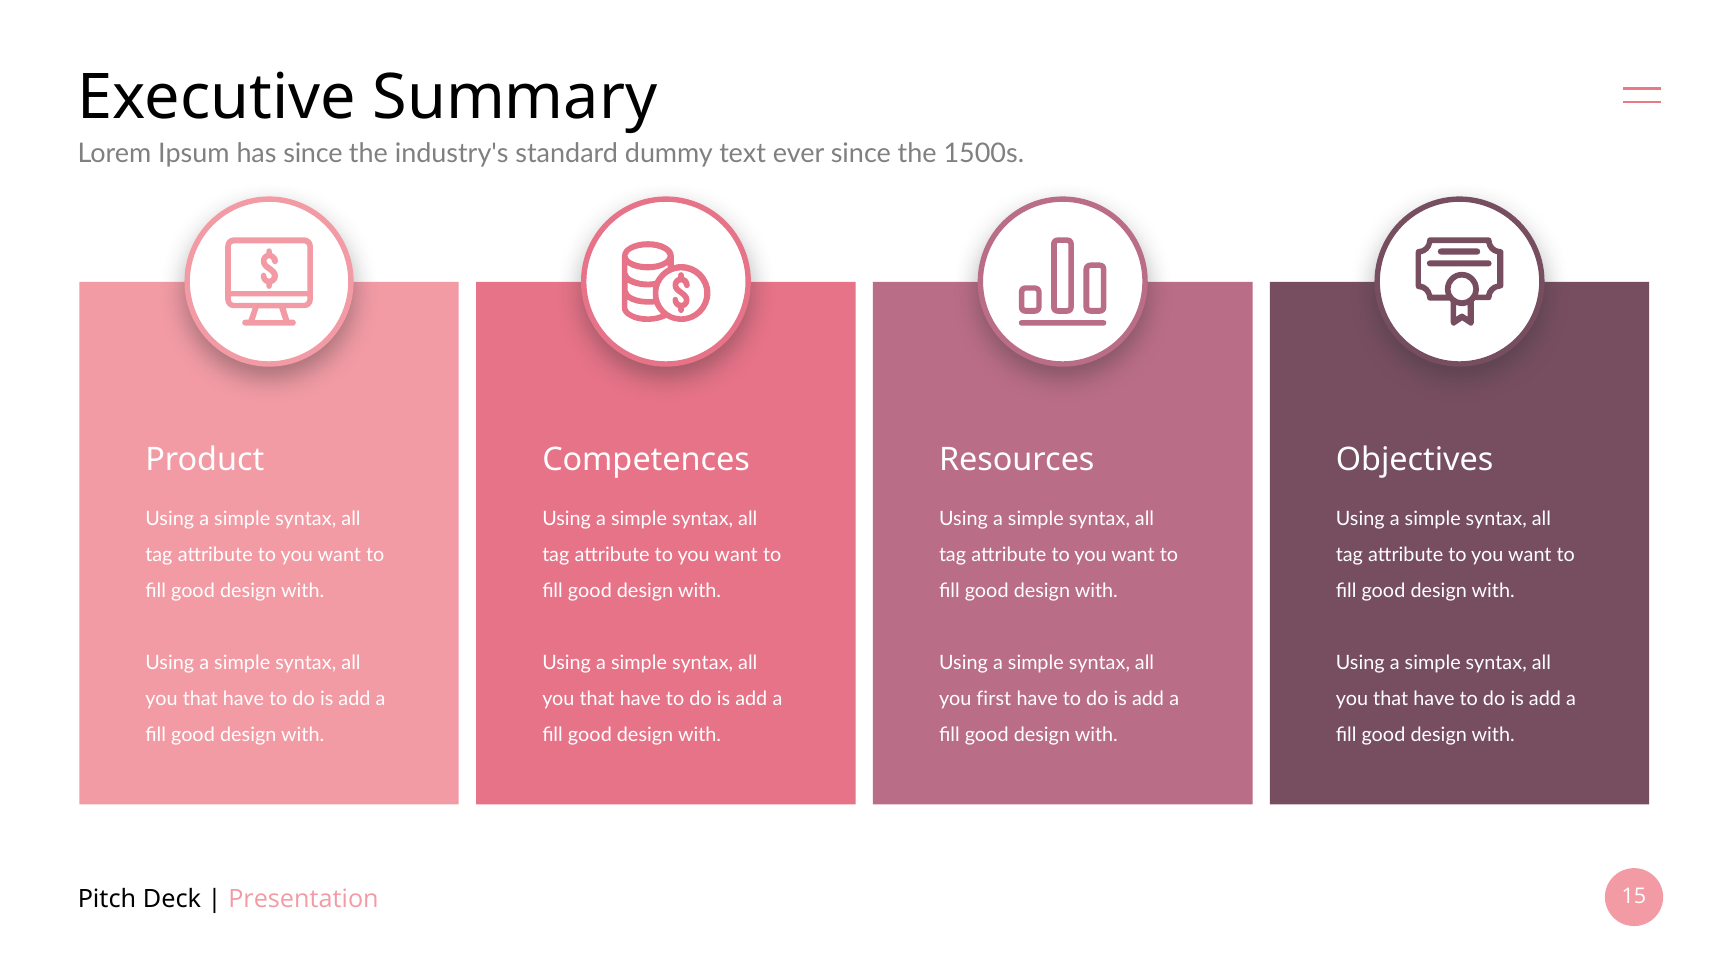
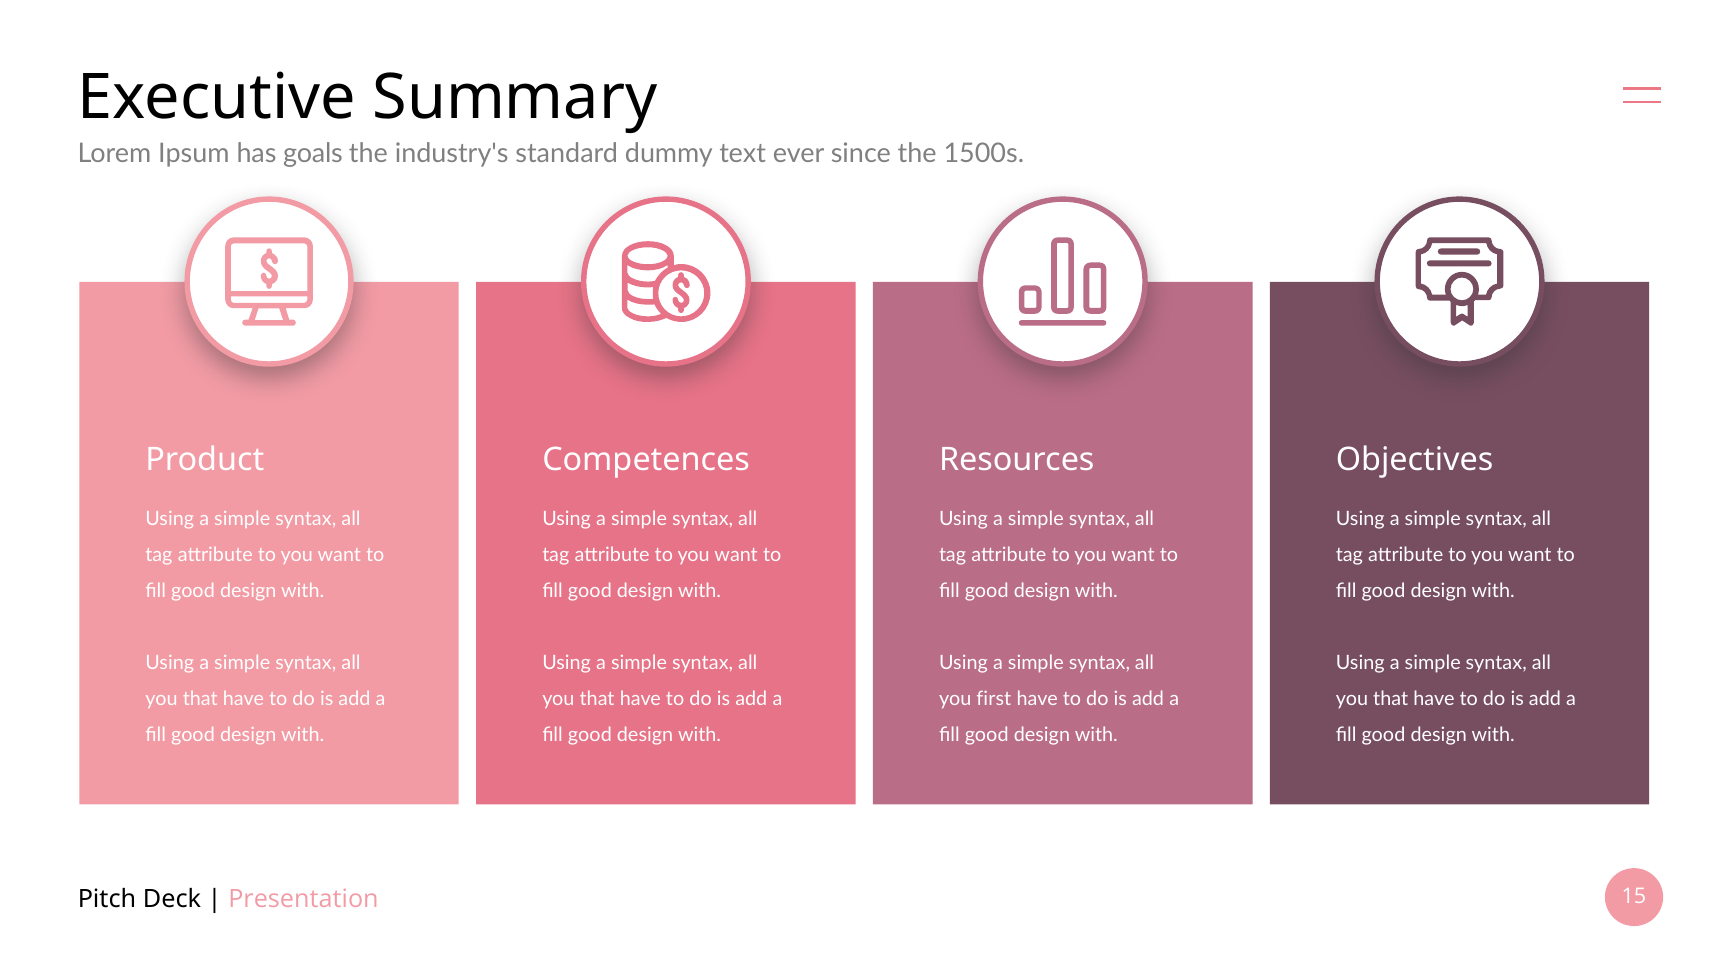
has since: since -> goals (313, 153)
